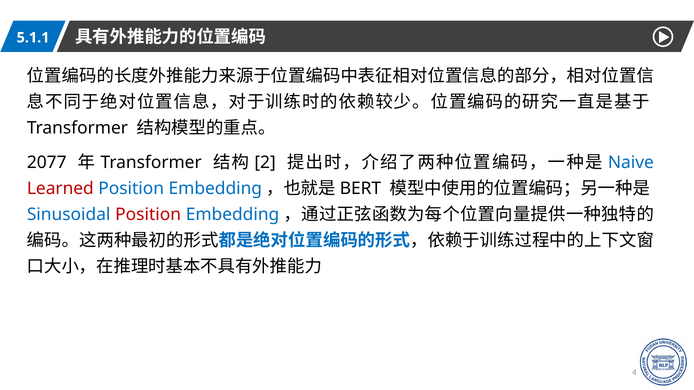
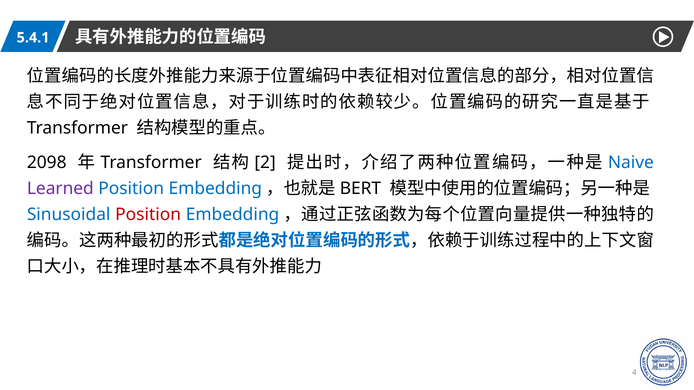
5.1.1: 5.1.1 -> 5.4.1 (33, 38)
2077: 2077 -> 2098 (47, 163)
Learned colour: red -> purple (60, 189)
